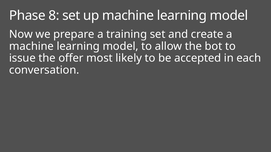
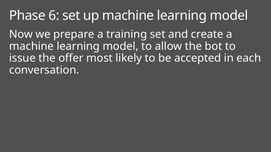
8: 8 -> 6 (54, 16)
